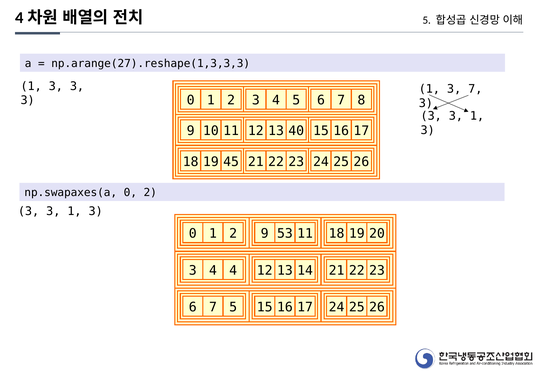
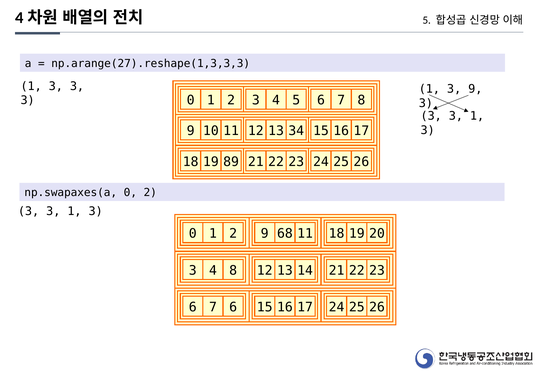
3 7: 7 -> 9 (475, 89)
40: 40 -> 34 (296, 131)
45: 45 -> 89 (231, 162)
53: 53 -> 68 (285, 234)
4 4: 4 -> 8 (233, 271)
7 5: 5 -> 6 (233, 308)
